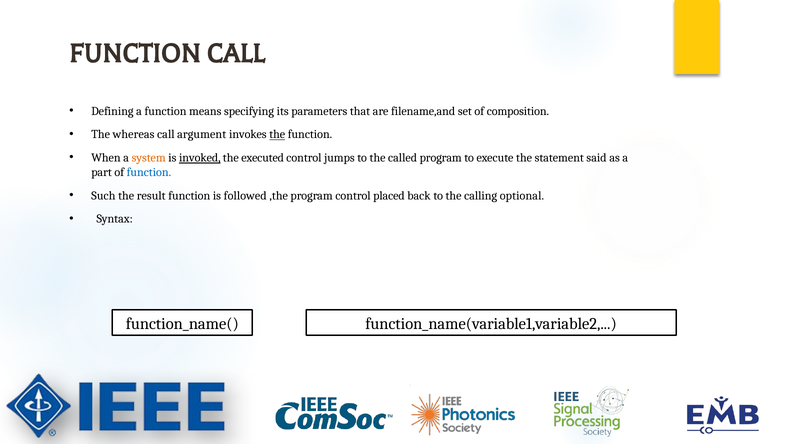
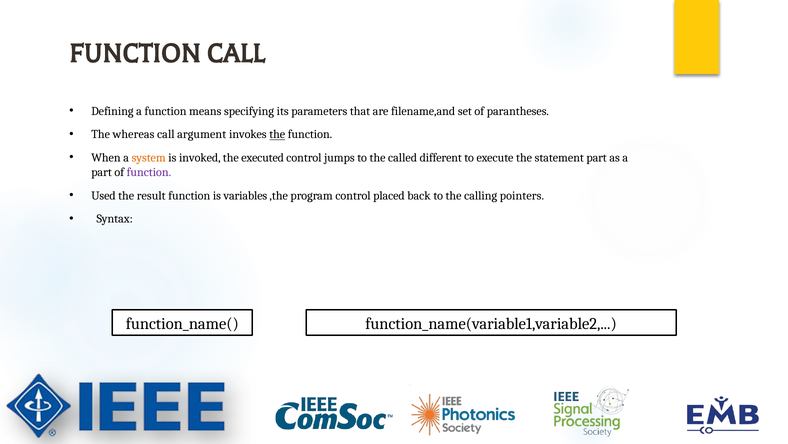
composition: composition -> parantheses (518, 111)
invoked underline: present -> none (200, 157)
called program: program -> different (441, 157)
statement said: said -> part (597, 157)
function colour: blue -> purple (149, 172)
Such: Such -> Used (103, 195)
followed: followed -> variables (245, 195)
optional: optional -> pointers (522, 195)
